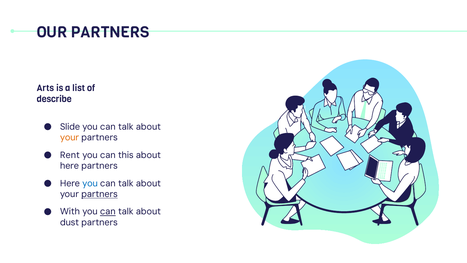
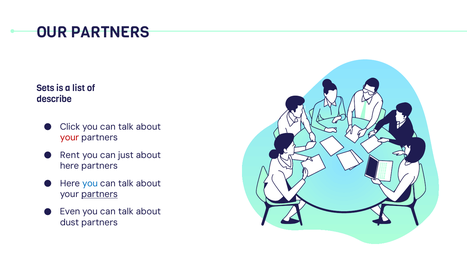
Arts: Arts -> Sets (45, 88)
Slide: Slide -> Click (70, 127)
your colour: orange -> red (70, 137)
this: this -> just (126, 155)
With: With -> Even (70, 211)
can underline: present -> none (108, 211)
